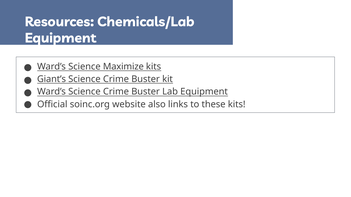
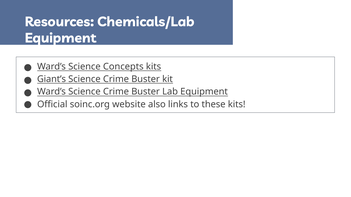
Maximize: Maximize -> Concepts (123, 67)
